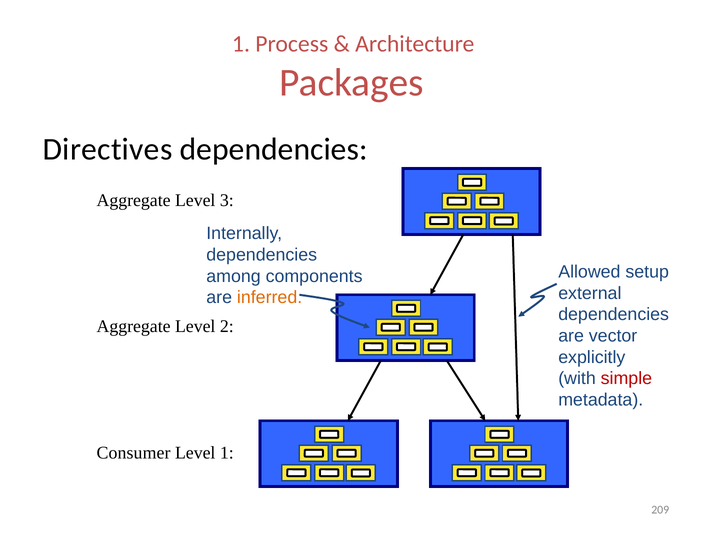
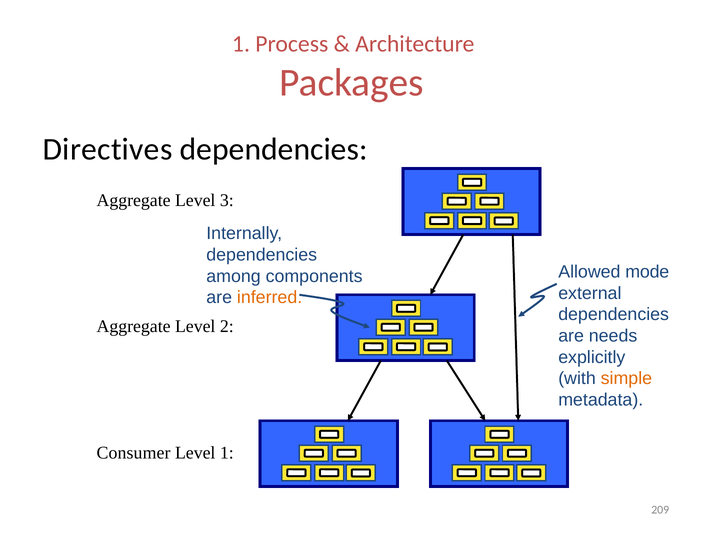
setup: setup -> mode (647, 272)
vector: vector -> needs (613, 336)
simple colour: red -> orange (626, 379)
